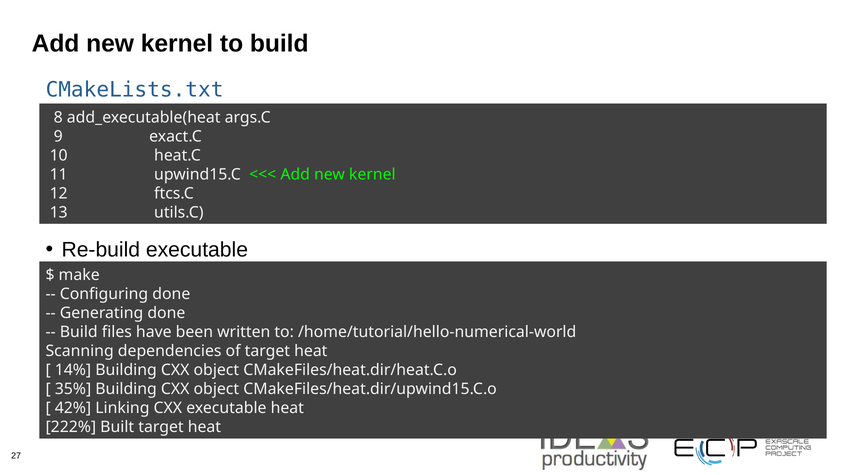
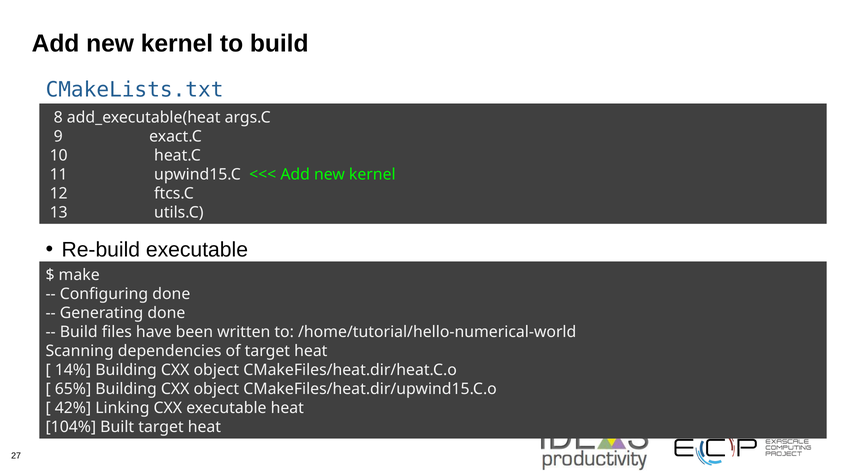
35%: 35% -> 65% (73, 389)
222%: 222% -> 104% (71, 427)
